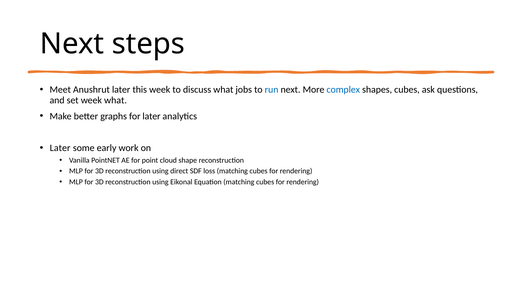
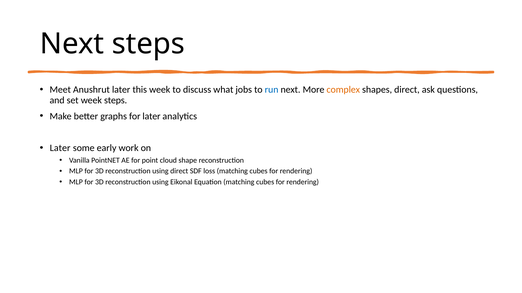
complex colour: blue -> orange (343, 90)
shapes cubes: cubes -> direct (407, 90)
week what: what -> steps (116, 100)
